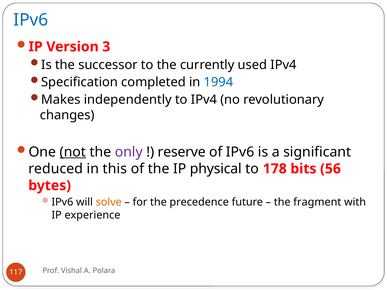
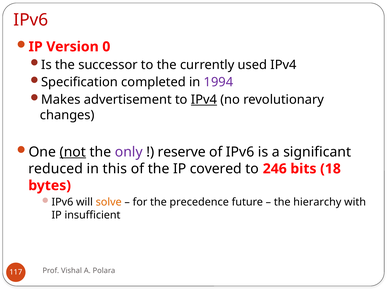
IPv6 colour: blue -> red (31, 20)
3: 3 -> 0 (106, 47)
1994 colour: blue -> purple (218, 82)
independently: independently -> advertisement (128, 100)
IPv4 underline: none -> present (204, 100)
physical: physical -> covered (216, 169)
178: 178 -> 246 (275, 169)
56: 56 -> 18 (330, 169)
fragment: fragment -> hierarchy (317, 202)
experience: experience -> insufficient (92, 215)
